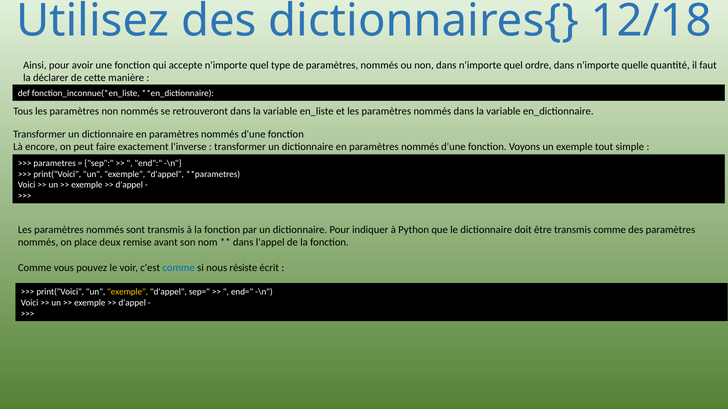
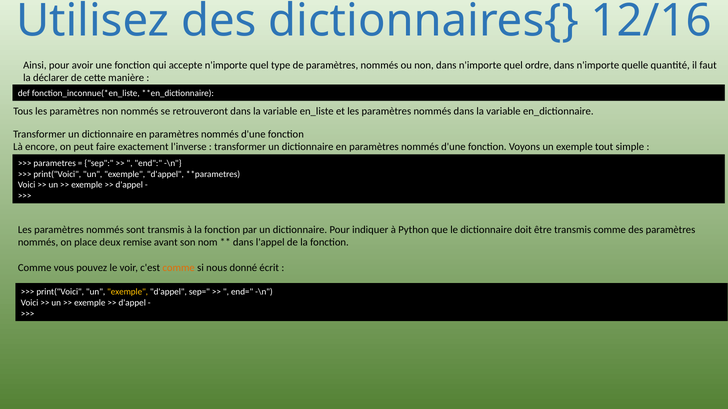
12/18: 12/18 -> 12/16 (651, 21)
comme colour: blue -> orange (179, 268)
résiste: résiste -> donné (243, 268)
